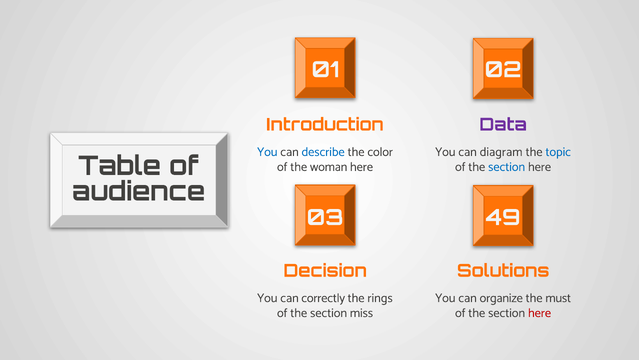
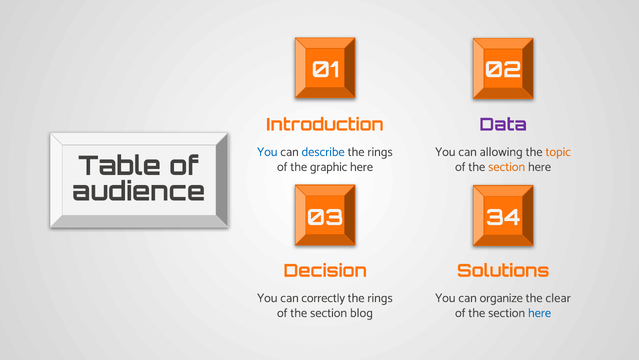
color: color -> rings (380, 152)
diagram: diagram -> allowing (501, 152)
topic colour: blue -> orange (558, 152)
woman: woman -> graphic (329, 167)
section colour: blue -> orange (507, 167)
49: 49 -> 34 (503, 217)
must: must -> clear (558, 297)
miss: miss -> blog (361, 312)
here colour: red -> blue (540, 312)
